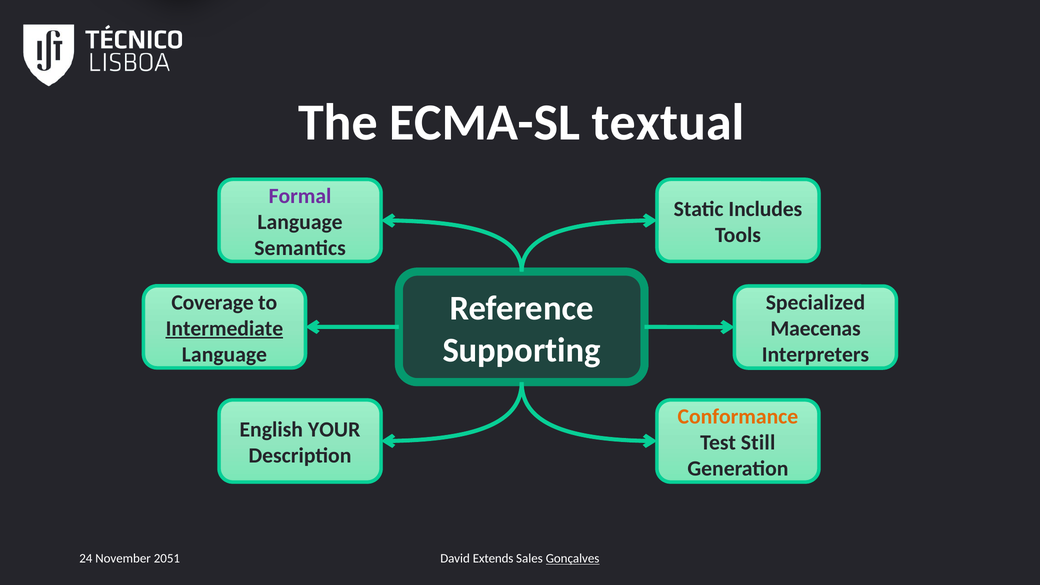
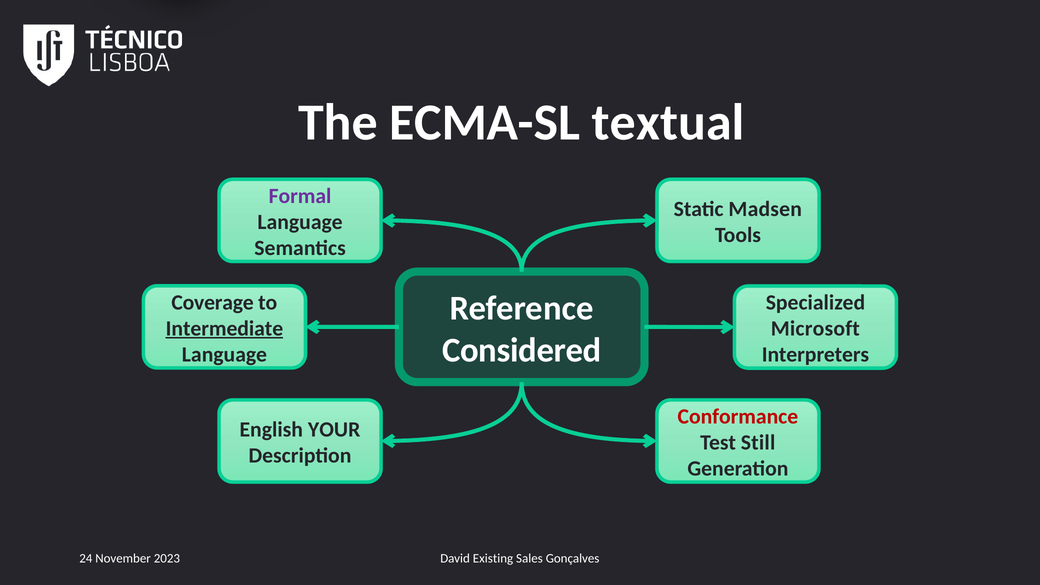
Includes: Includes -> Madsen (765, 209)
Maecenas: Maecenas -> Microsoft (815, 329)
Supporting: Supporting -> Considered (522, 350)
Conformance colour: orange -> red (738, 416)
2051: 2051 -> 2023 (167, 559)
Extends: Extends -> Existing (493, 559)
Gonçalves underline: present -> none (573, 559)
